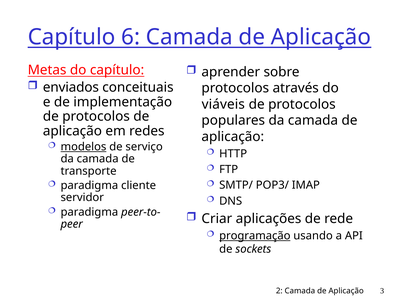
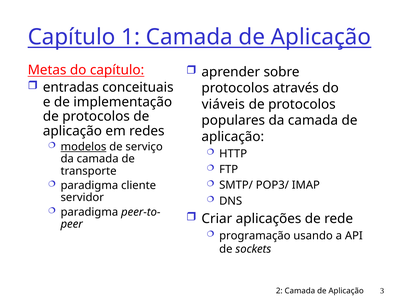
6: 6 -> 1 (131, 37)
enviados: enviados -> entradas (71, 87)
programação underline: present -> none (255, 235)
